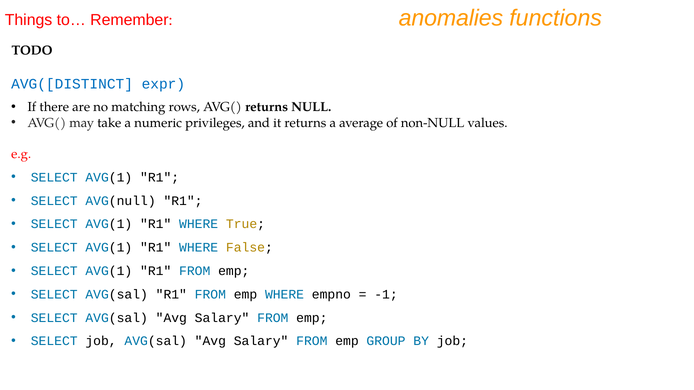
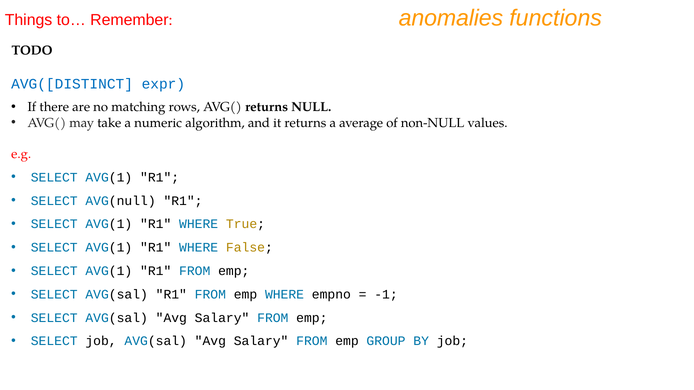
privileges: privileges -> algorithm (215, 123)
